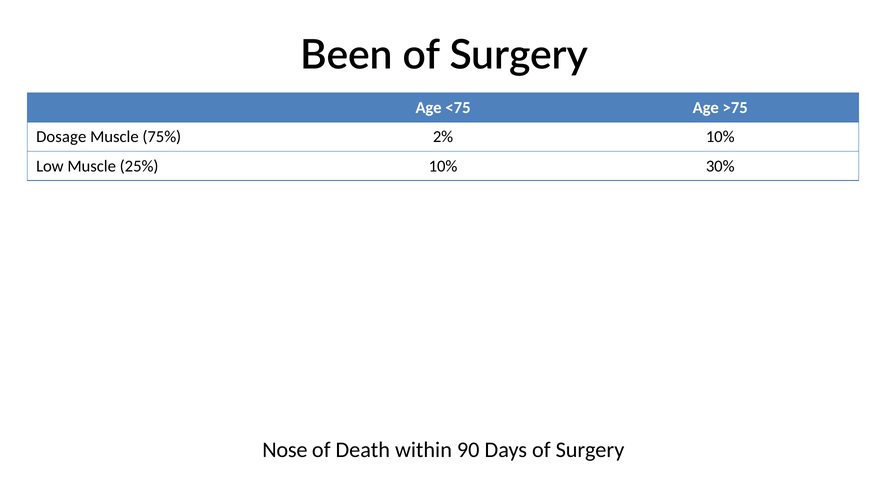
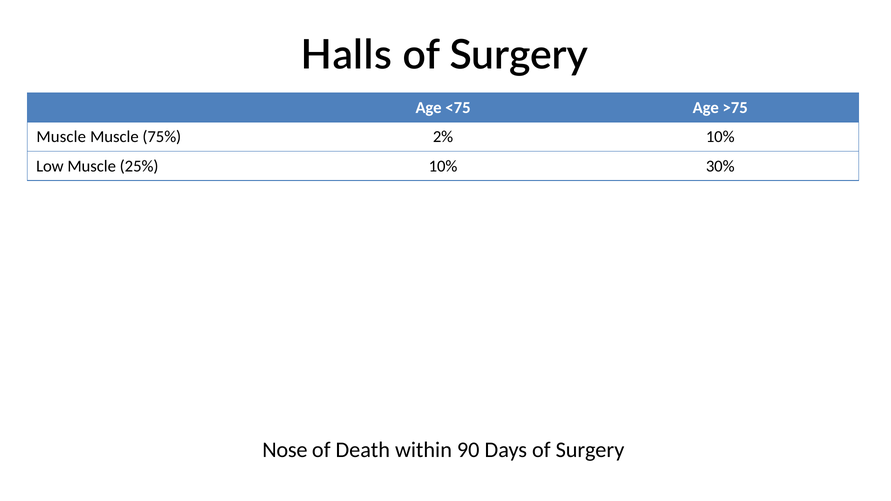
Been: Been -> Halls (346, 55)
Dosage: Dosage -> Muscle (61, 137)
